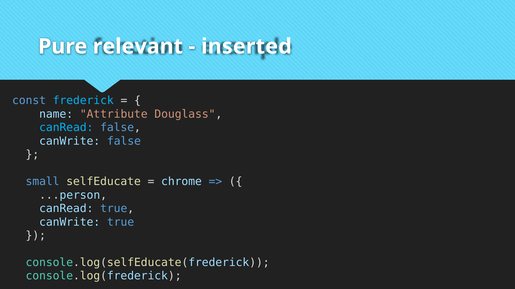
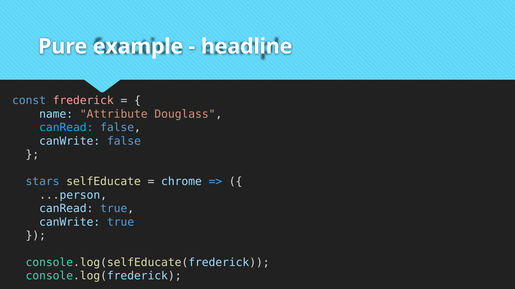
relevant: relevant -> example (138, 47)
inserted: inserted -> headline (247, 47)
frederick colour: light blue -> pink (83, 101)
small: small -> stars (43, 182)
